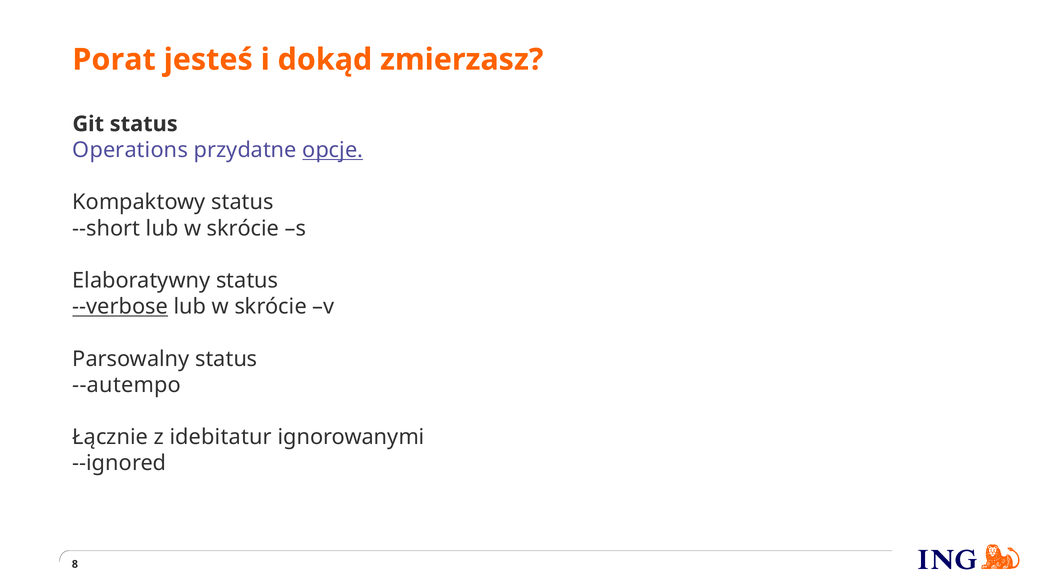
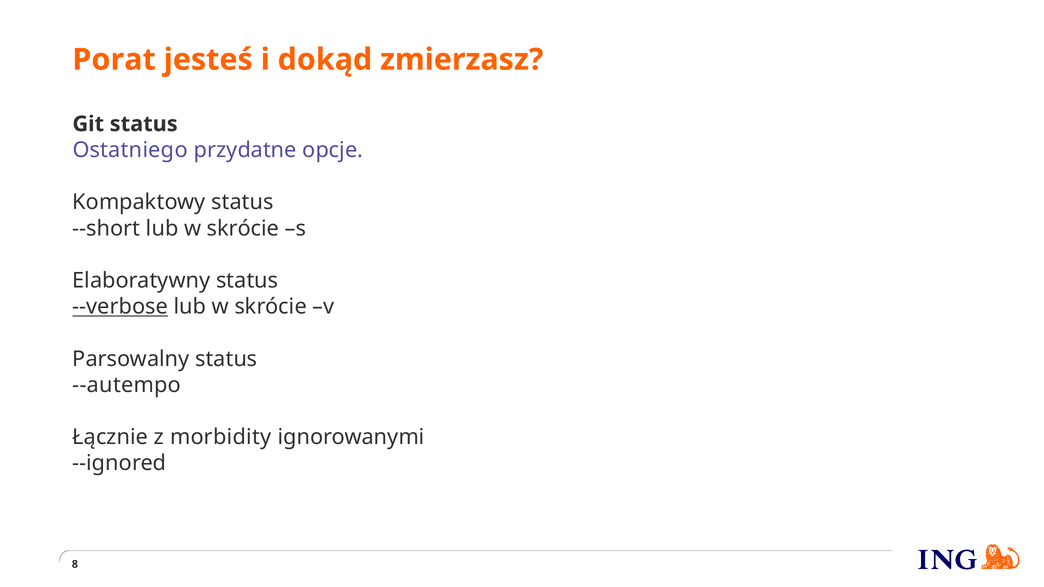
Operations: Operations -> Ostatniego (130, 150)
opcje underline: present -> none (333, 150)
idebitatur: idebitatur -> morbidity (221, 437)
